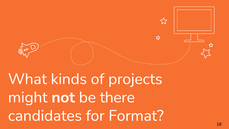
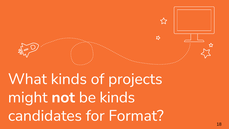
be there: there -> kinds (117, 97)
